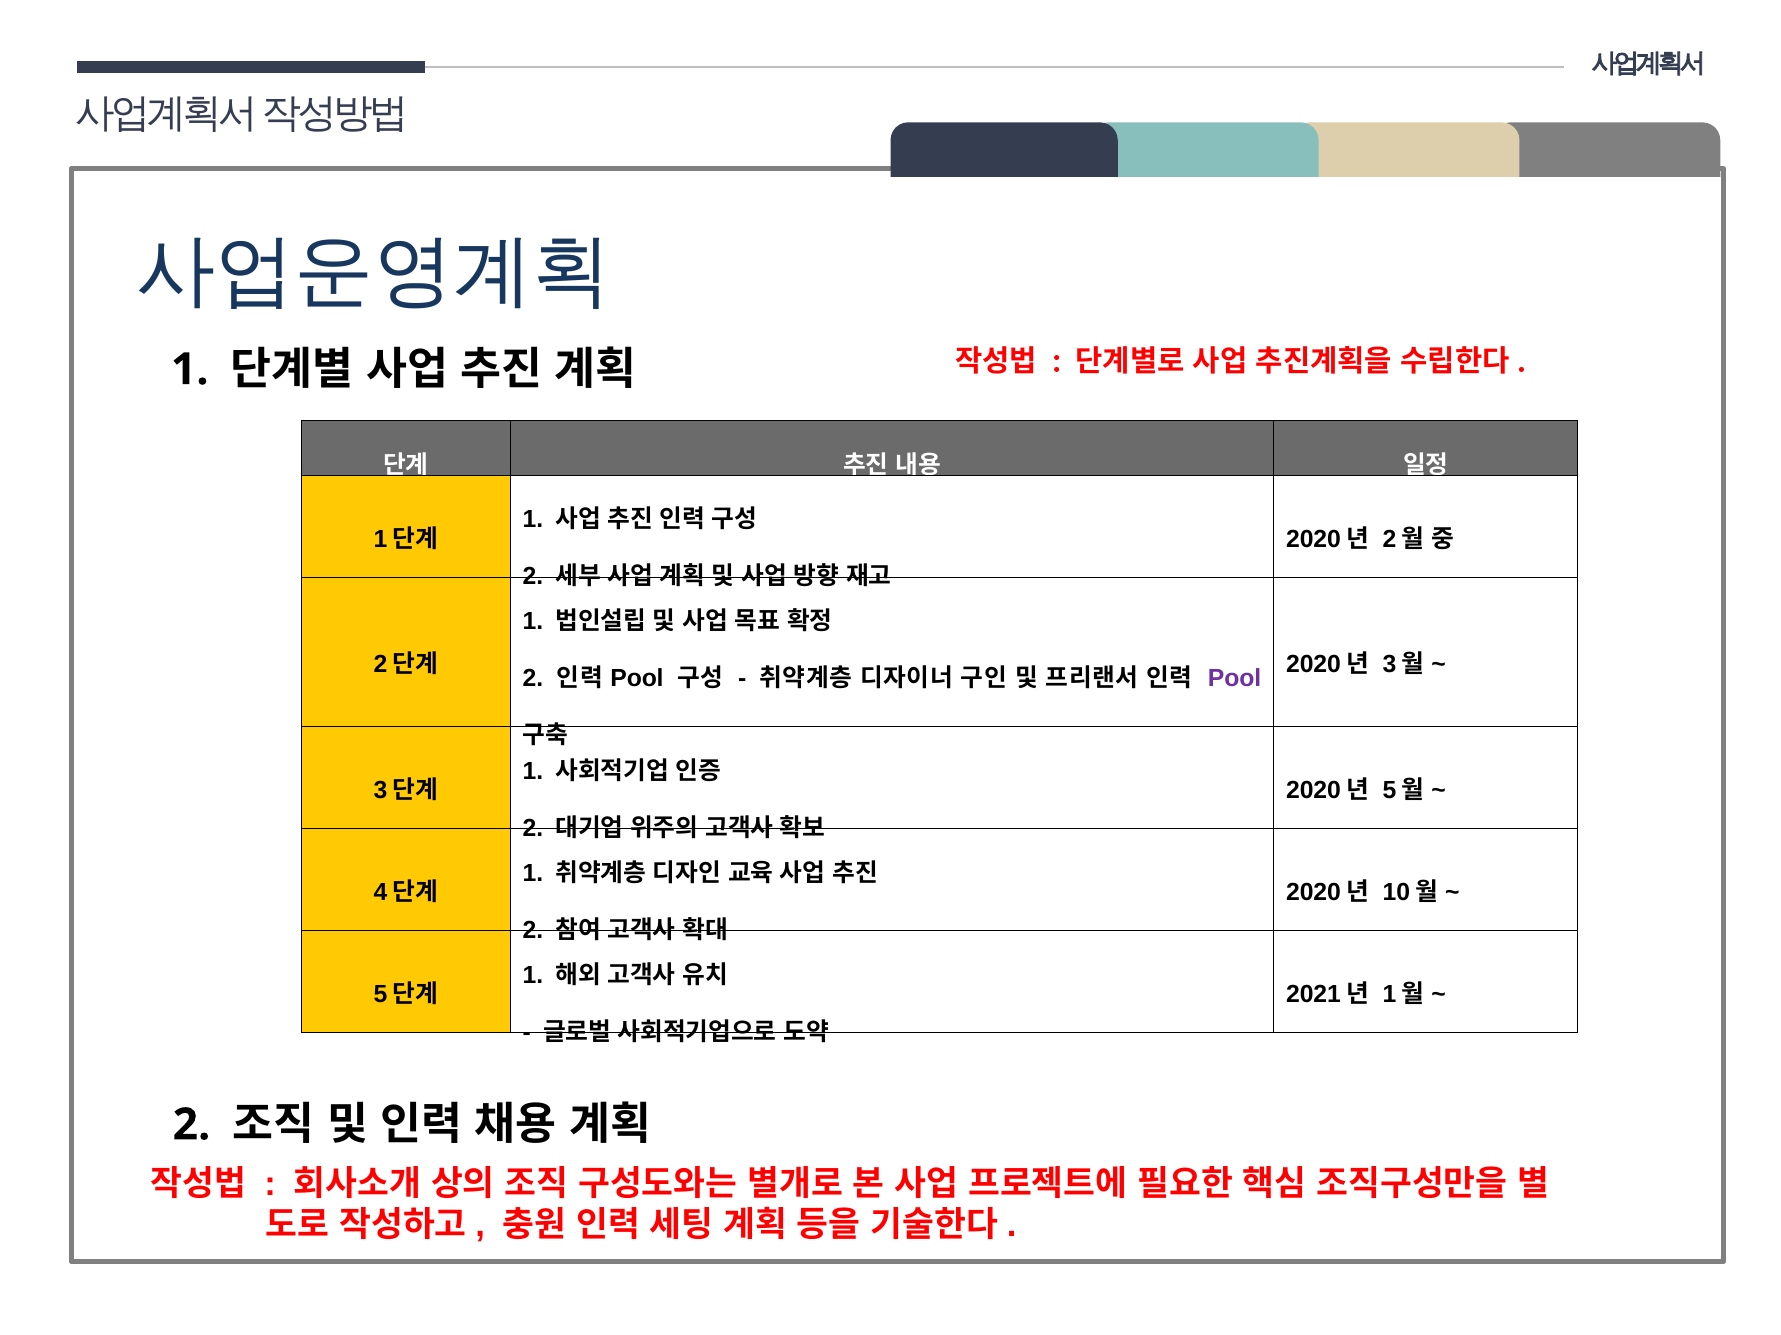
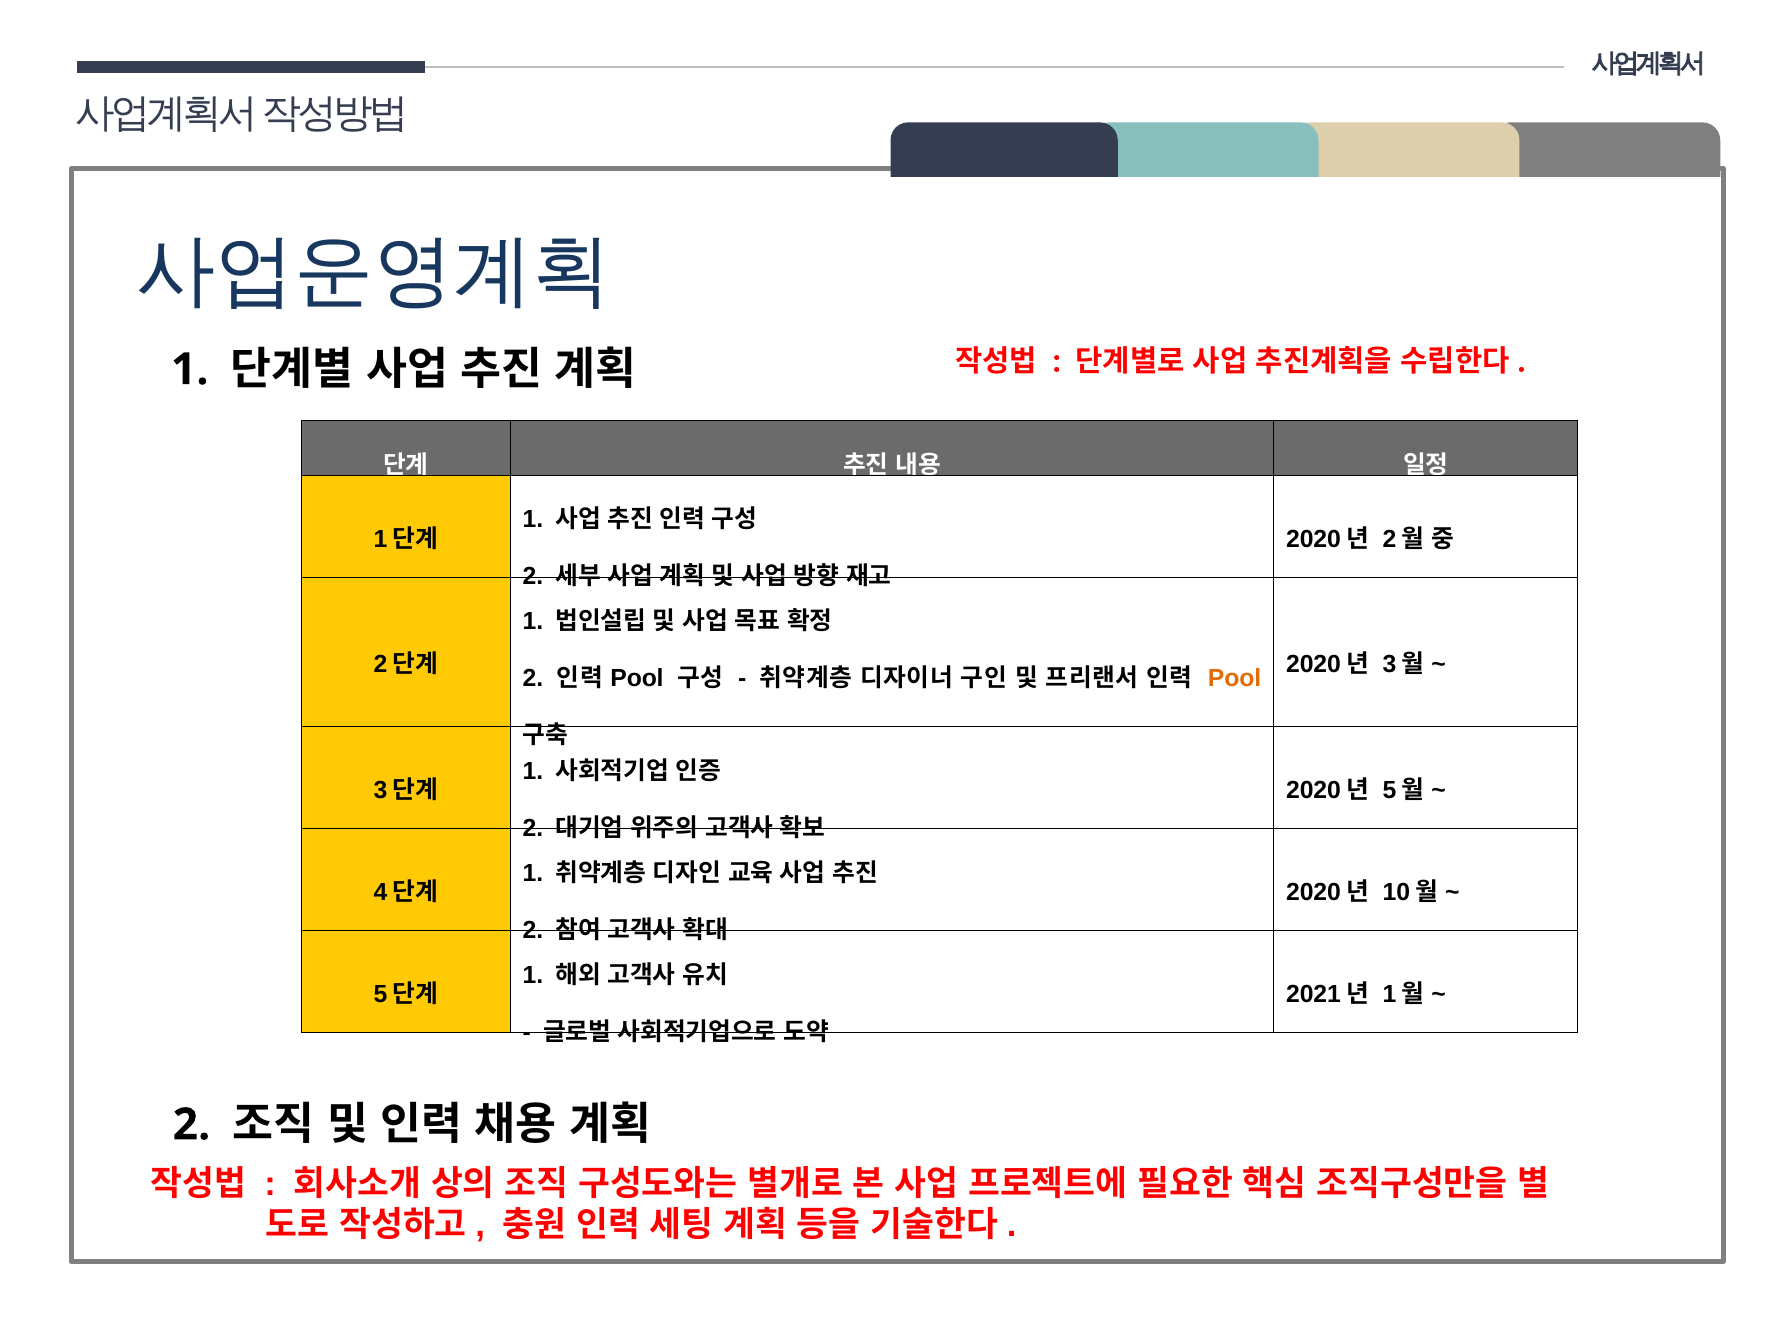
Pool colour: purple -> orange (1235, 679)
